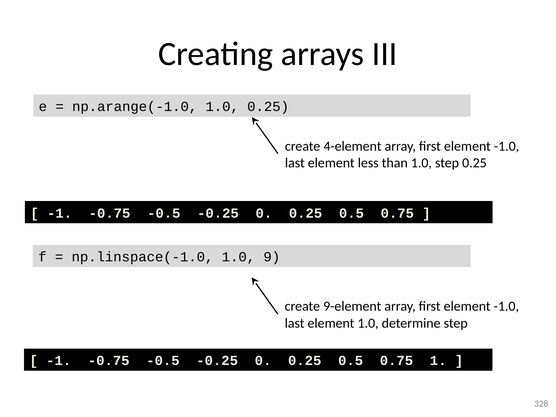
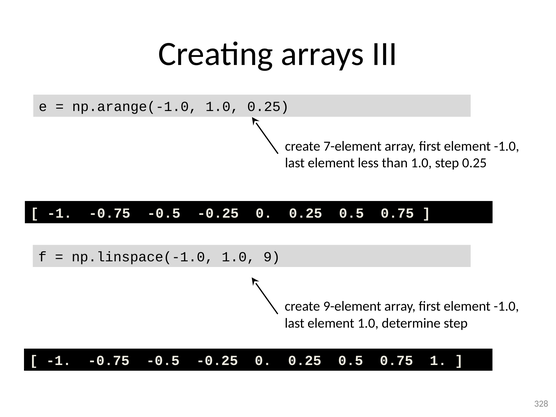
4-element: 4-element -> 7-element (352, 146)
